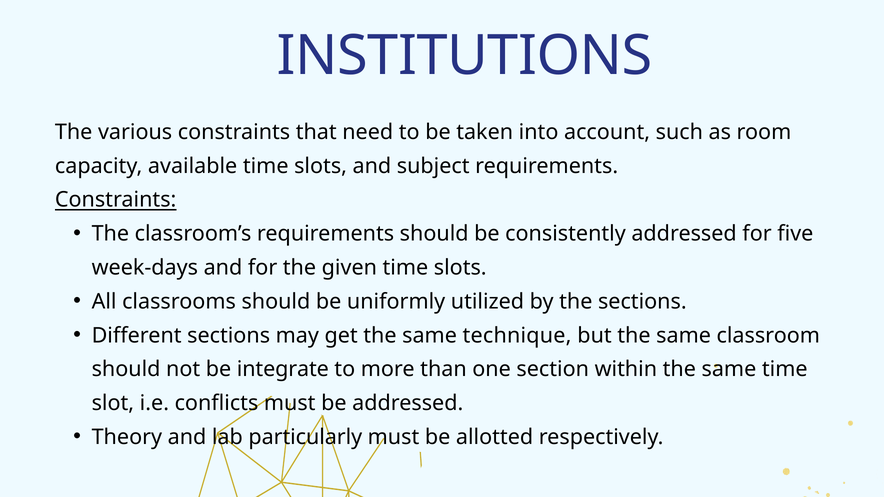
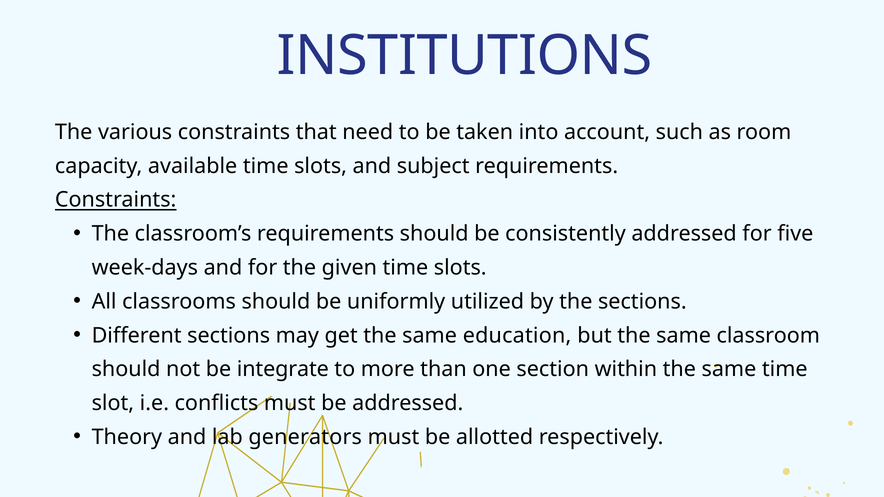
technique: technique -> education (517, 336)
particularly: particularly -> generators (305, 437)
